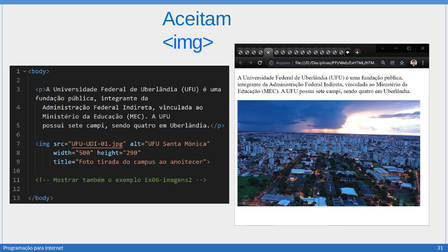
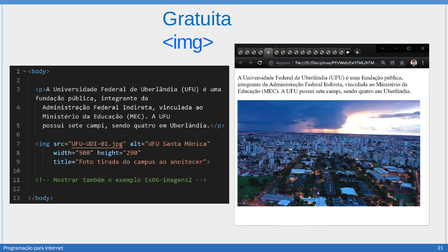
Aceitam: Aceitam -> Gratuita (197, 19)
